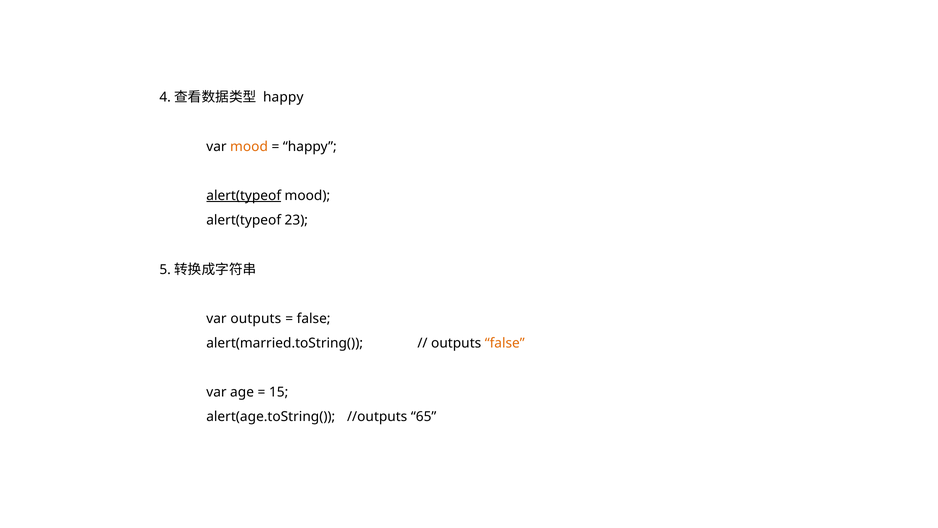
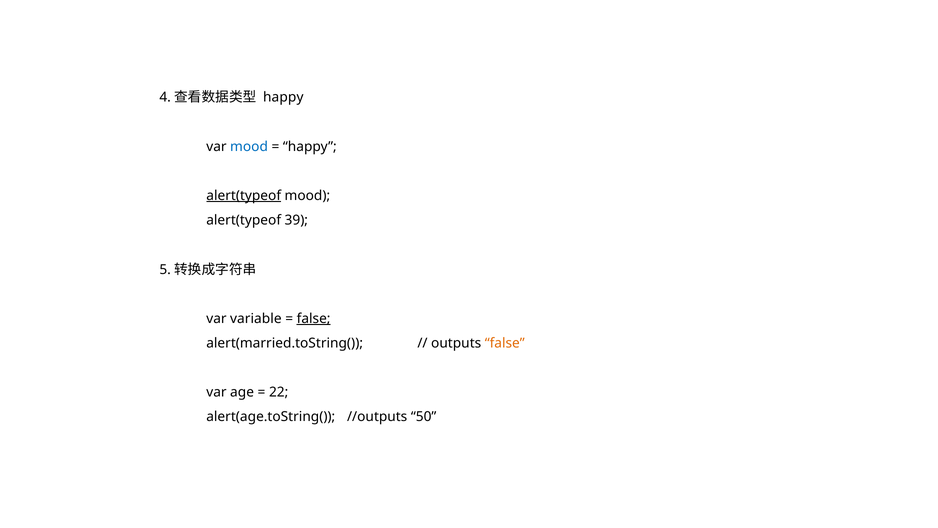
mood colour: orange -> blue (249, 147)
23: 23 -> 39 (296, 220)
var outputs: outputs -> variable (256, 318)
false underline: none -> present (314, 318)
15: 15 -> 22 (279, 392)
65: 65 -> 50 (424, 417)
